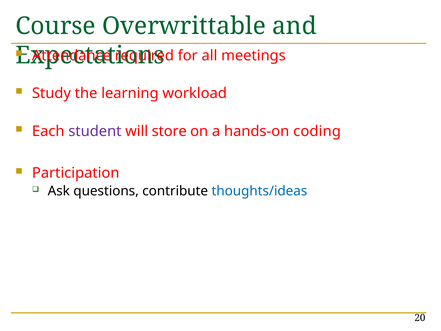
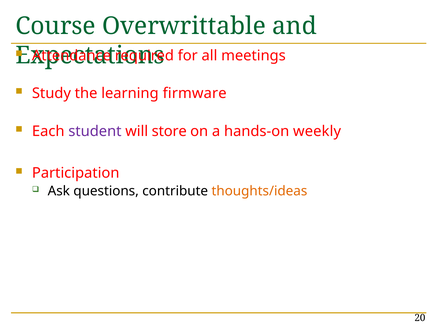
workload: workload -> firmware (195, 93)
coding: coding -> weekly (317, 131)
thoughts/ideas colour: blue -> orange (259, 191)
